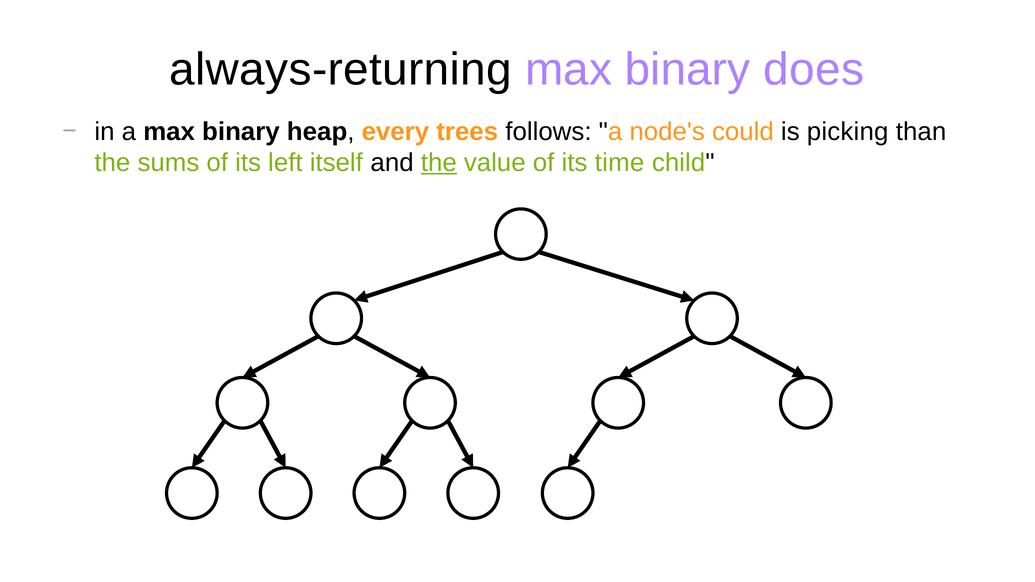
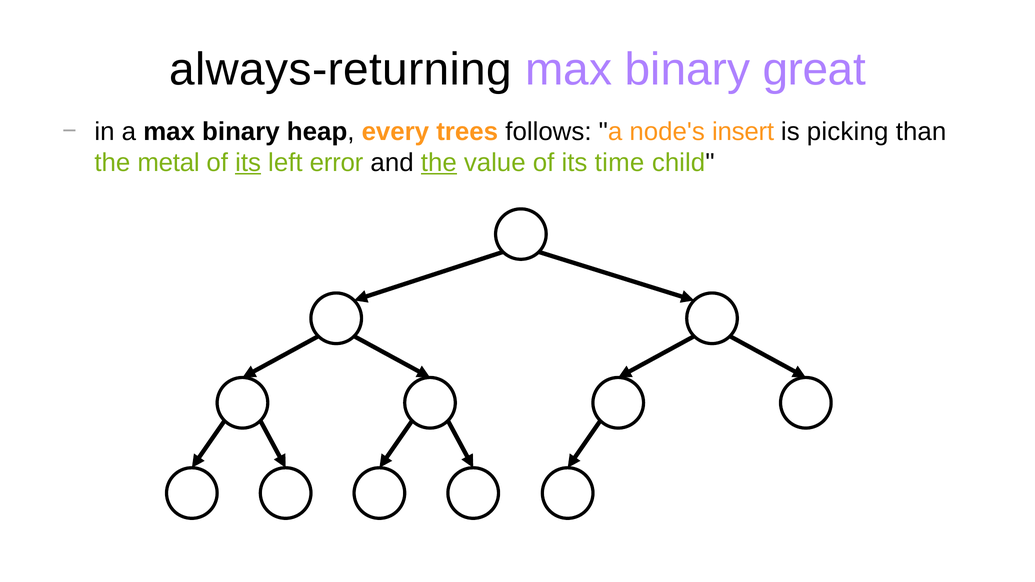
does: does -> great (814, 70)
could: could -> insert (743, 132)
sums: sums -> metal (169, 163)
its underline: none -> present (248, 163)
itself: itself -> error (336, 163)
